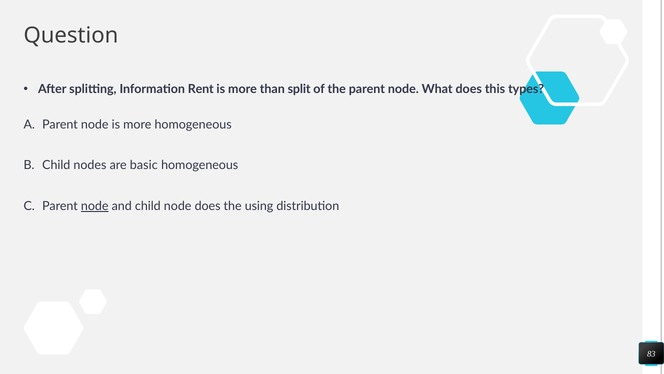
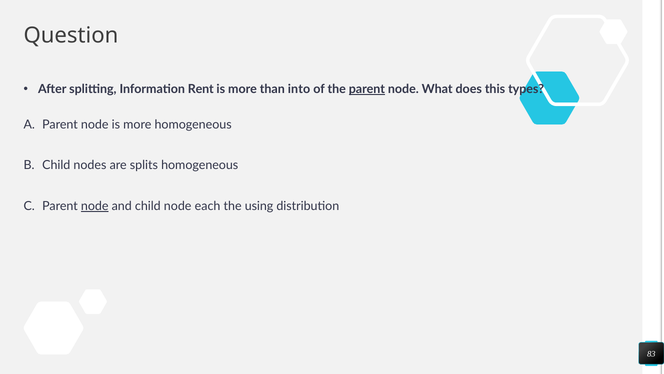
split: split -> into (299, 89)
parent underline: none -> present (367, 89)
basic: basic -> splits (144, 165)
node does: does -> each (208, 206)
